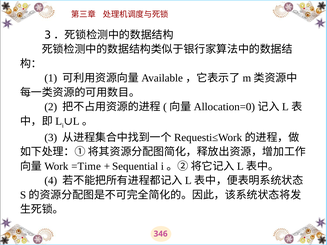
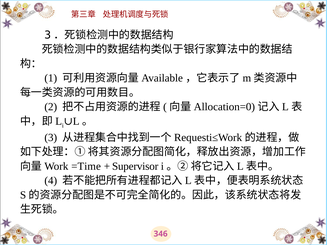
Sequential: Sequential -> Supervisor (135, 166)
